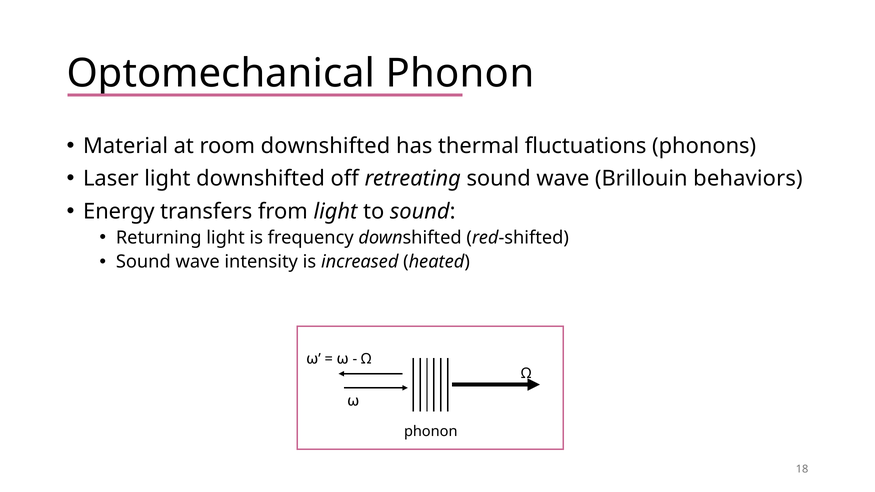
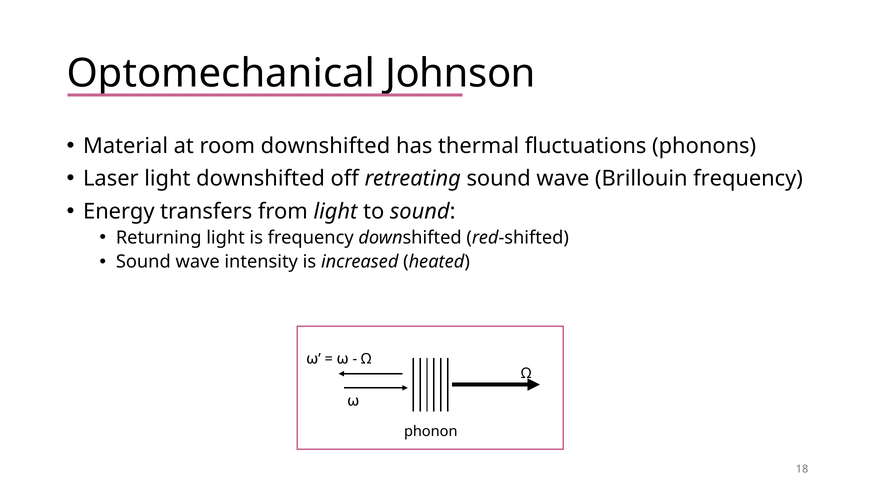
Phonon: Phonon -> Johnson (460, 74)
Brillouin behaviors: behaviors -> frequency (748, 179)
